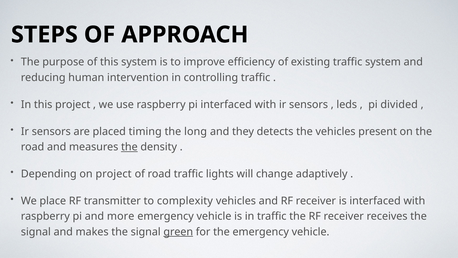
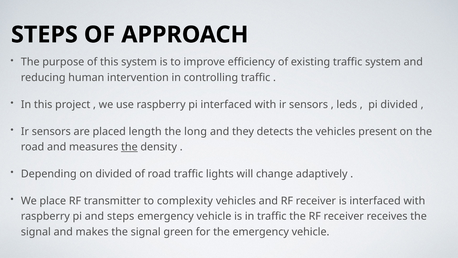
timing: timing -> length (145, 131)
on project: project -> divided (114, 174)
and more: more -> steps (121, 216)
green underline: present -> none (178, 232)
